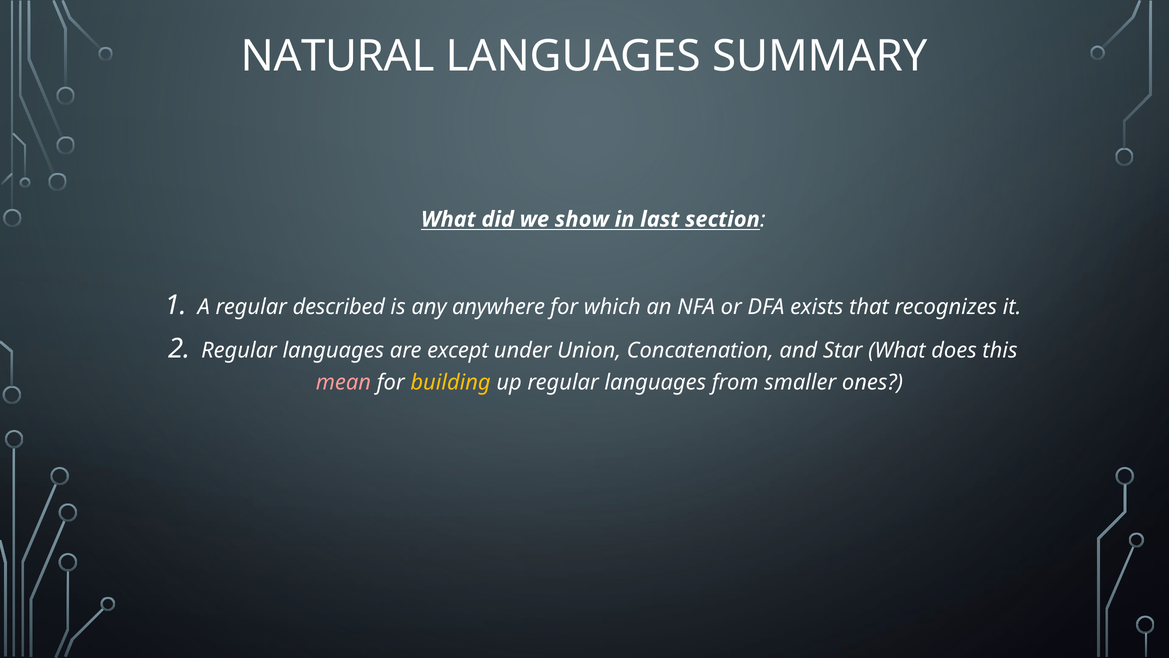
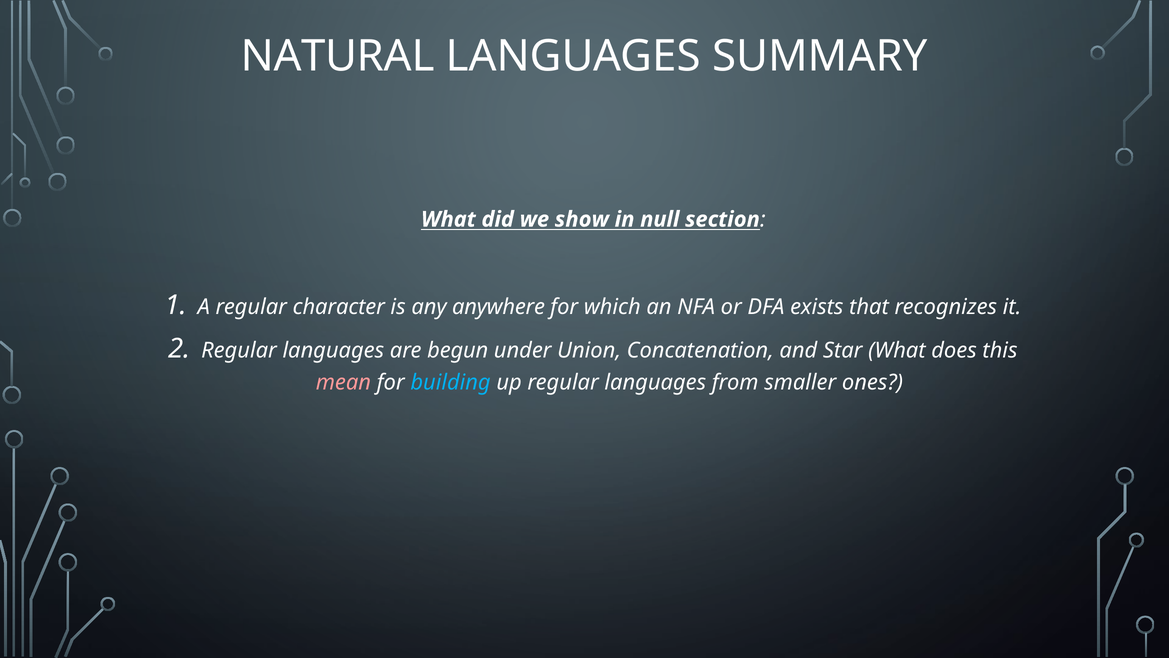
last: last -> null (660, 219)
described: described -> character (339, 307)
except: except -> begun (458, 350)
building colour: yellow -> light blue (451, 382)
